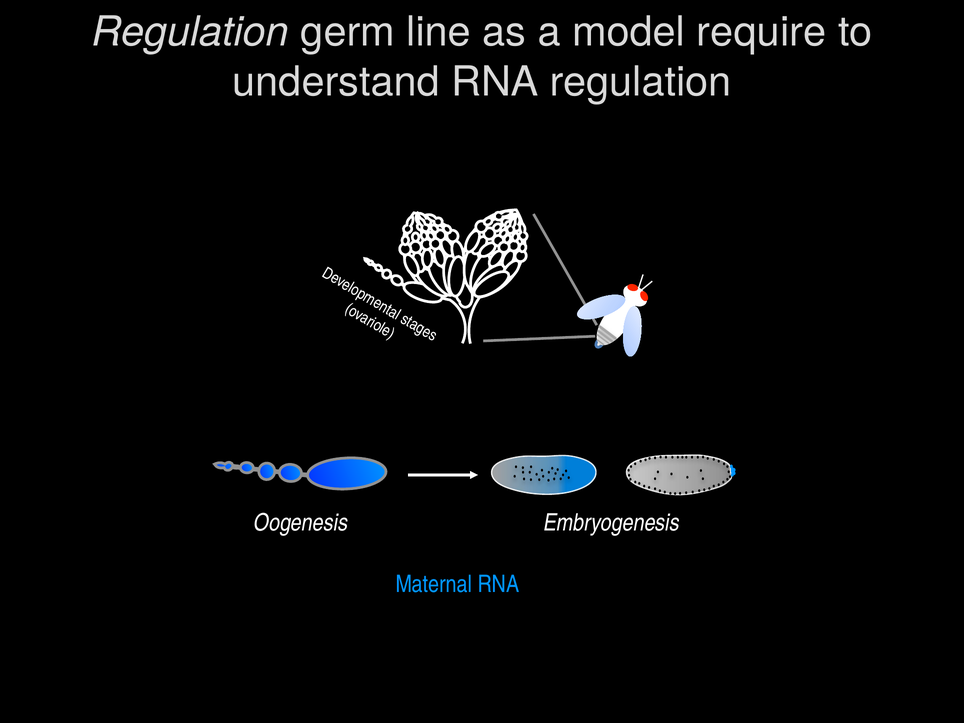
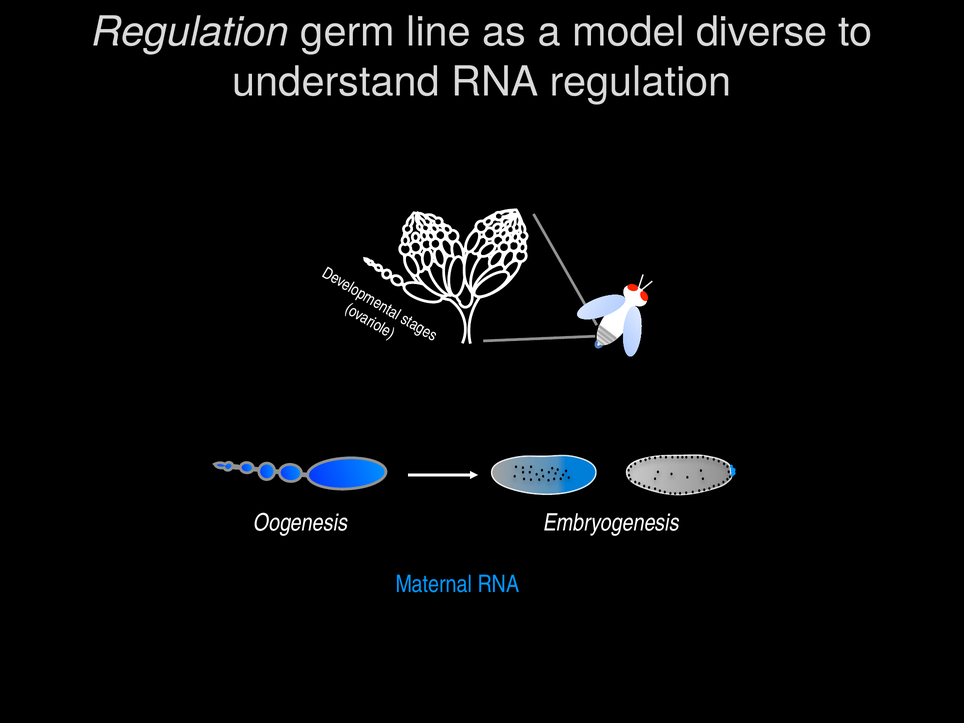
require: require -> diverse (762, 32)
